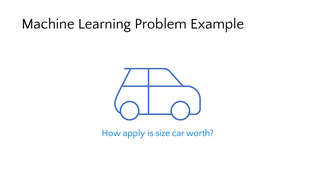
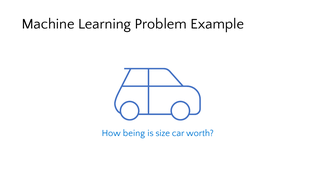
apply: apply -> being (134, 133)
